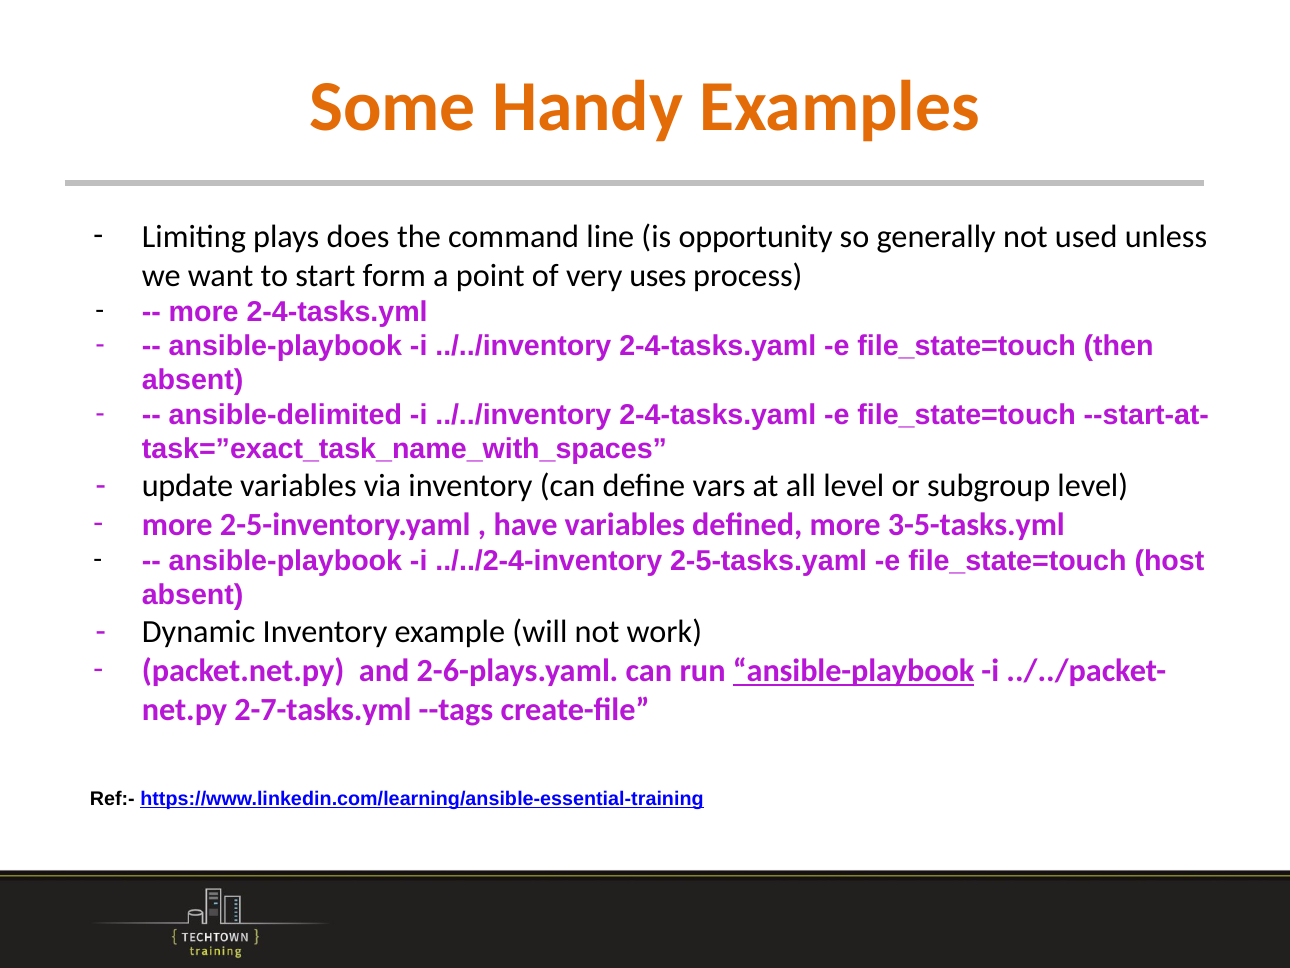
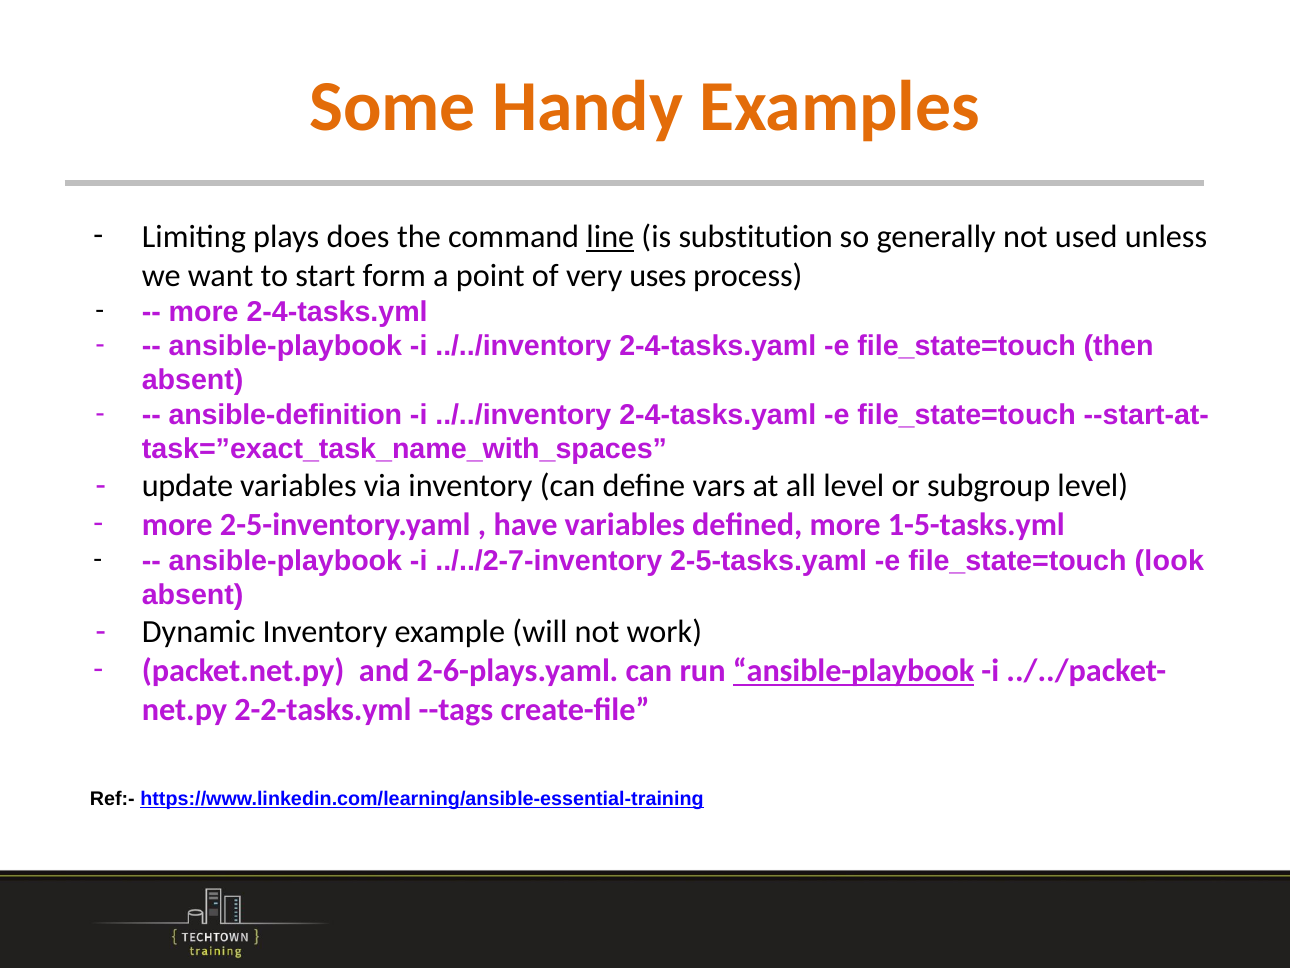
line underline: none -> present (610, 237)
opportunity: opportunity -> substitution (756, 237)
ansible-delimited: ansible-delimited -> ansible-definition (285, 415)
3-5-tasks.yml: 3-5-tasks.yml -> 1-5-tasks.yml (976, 525)
../../2-4-inventory: ../../2-4-inventory -> ../../2-7-inventory (549, 561)
host: host -> look (1169, 561)
2-7-tasks.yml: 2-7-tasks.yml -> 2-2-tasks.yml (323, 709)
